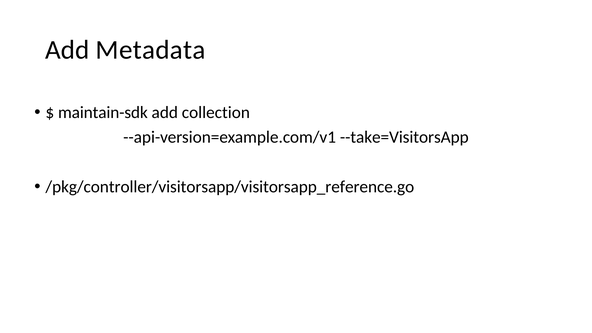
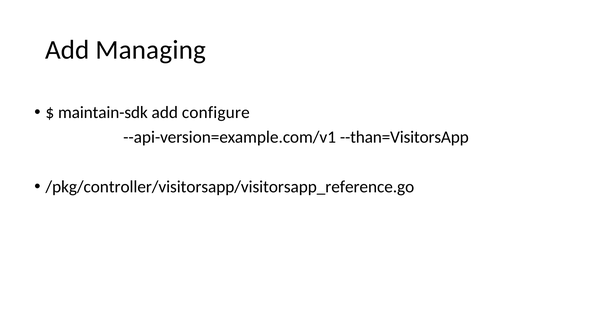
Metadata: Metadata -> Managing (151, 50)
collection: collection -> configure (216, 112)
--take=VisitorsApp: --take=VisitorsApp -> --than=VisitorsApp (404, 137)
